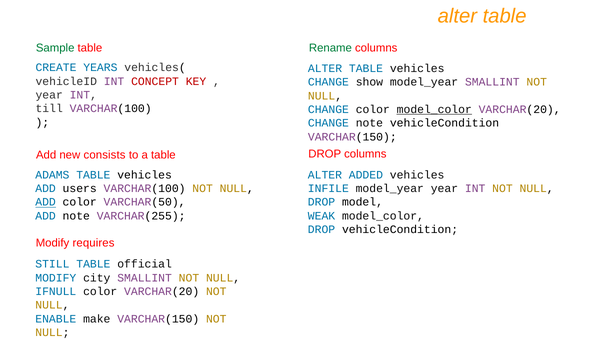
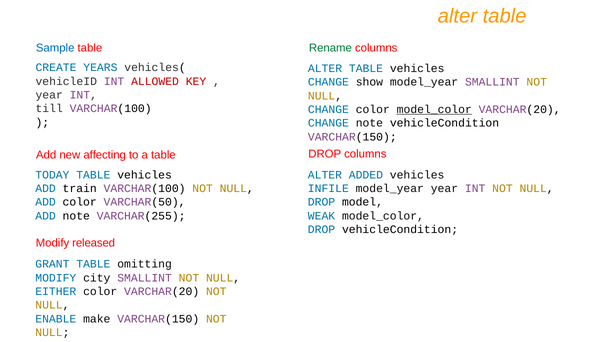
Sample colour: green -> blue (55, 48)
CONCEPT: CONCEPT -> ALLOWED (155, 81)
consists: consists -> affecting (105, 155)
ADAMS: ADAMS -> TODAY (52, 175)
users: users -> train (80, 188)
ADD underline: present -> none (46, 202)
requires: requires -> released (94, 243)
STILL: STILL -> GRANT (52, 264)
official: official -> omitting (145, 264)
IFNULL: IFNULL -> EITHER (56, 291)
